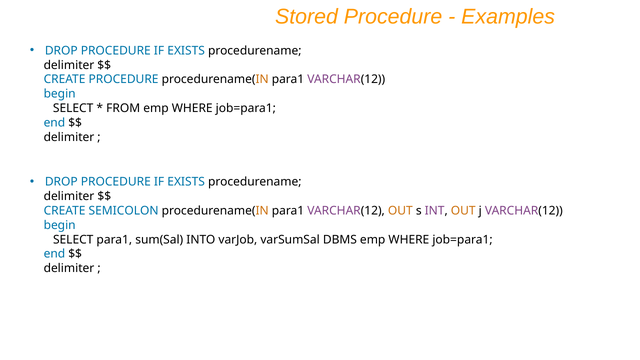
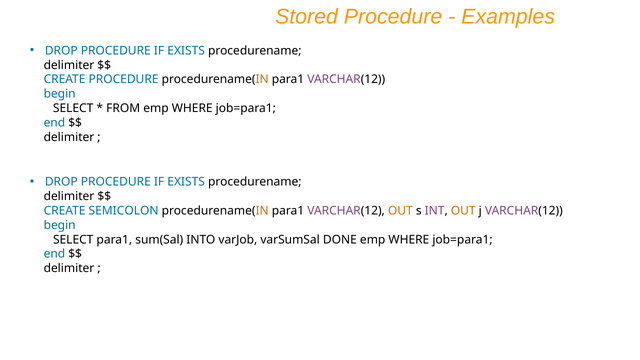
DBMS: DBMS -> DONE (340, 240)
